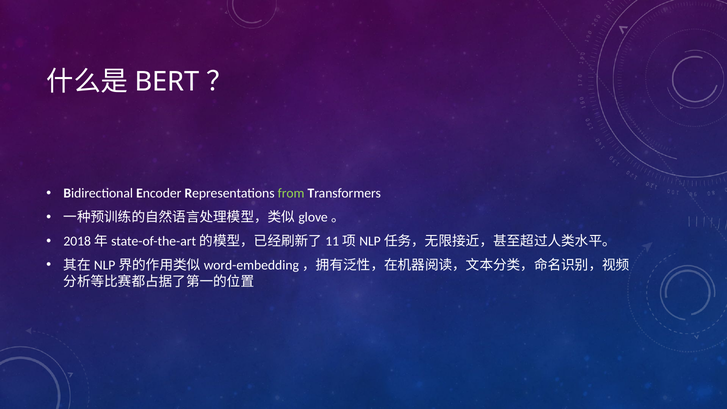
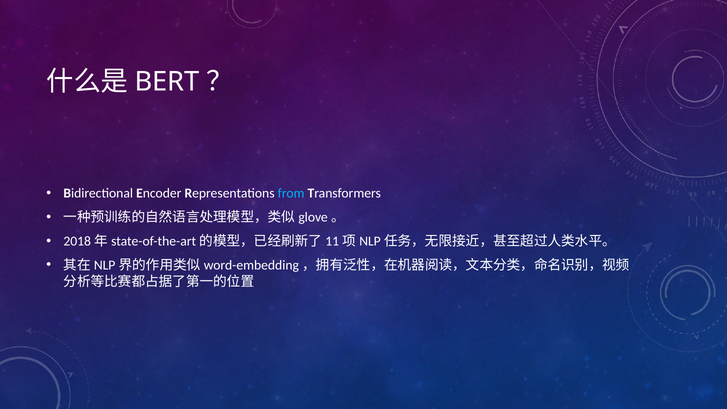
from colour: light green -> light blue (291, 193)
